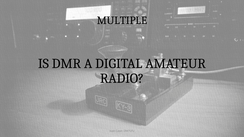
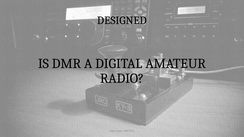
MULTIPLE: MULTIPLE -> DESIGNED (122, 20)
